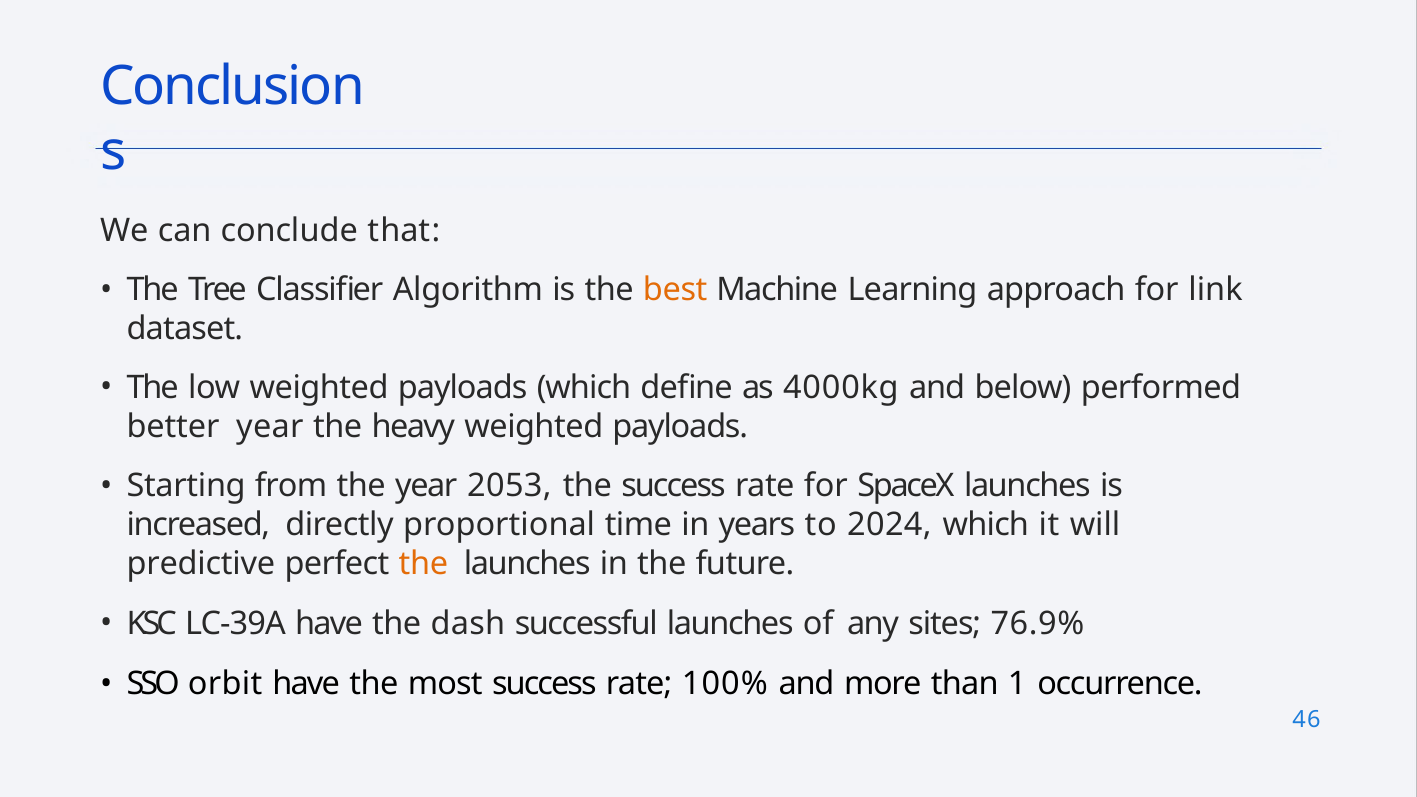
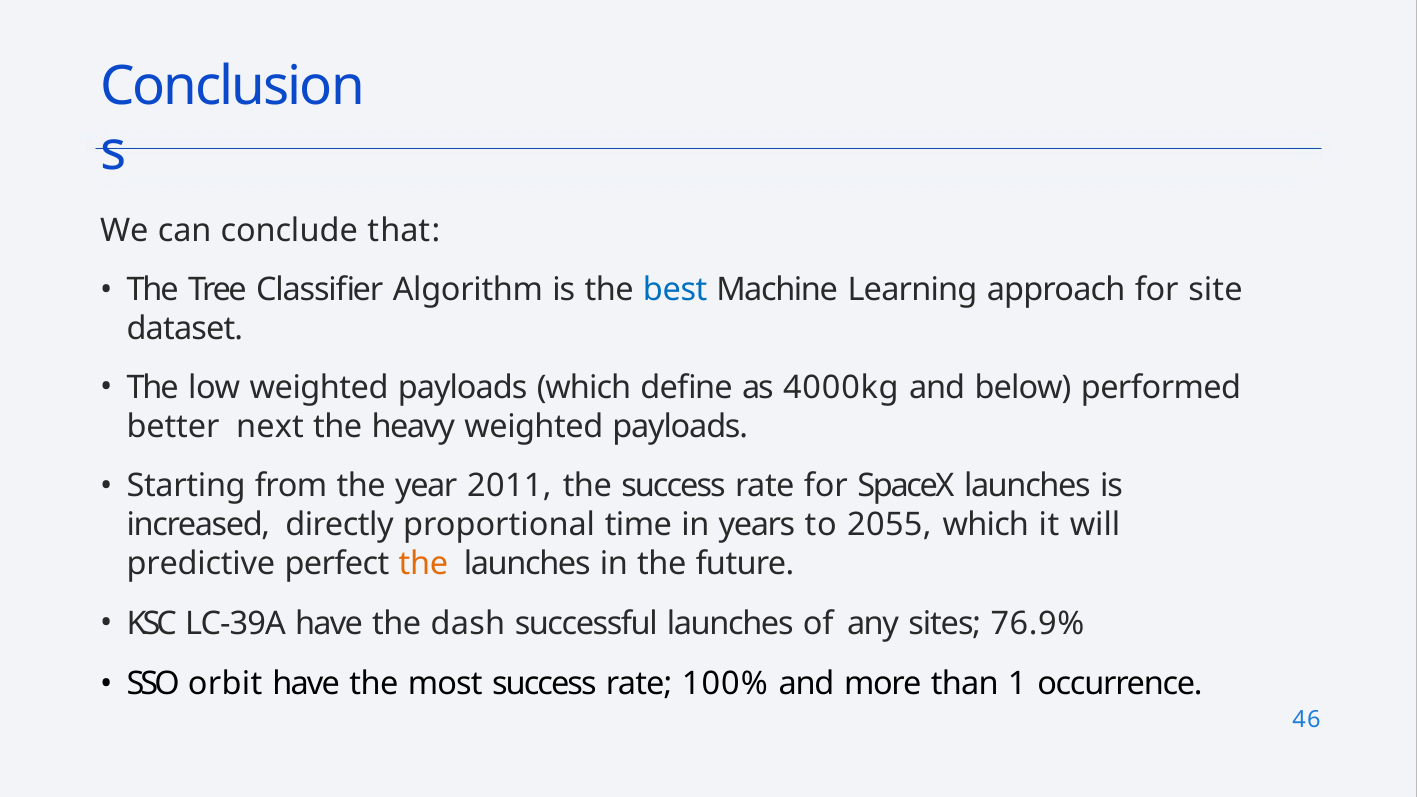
best colour: orange -> blue (675, 290)
link: link -> site (1215, 290)
better year: year -> next (270, 427)
2053: 2053 -> 2011 (509, 486)
2024: 2024 -> 2055 (889, 525)
